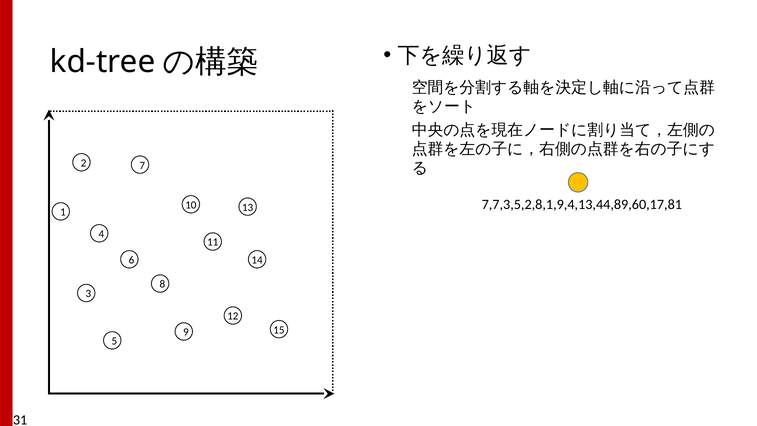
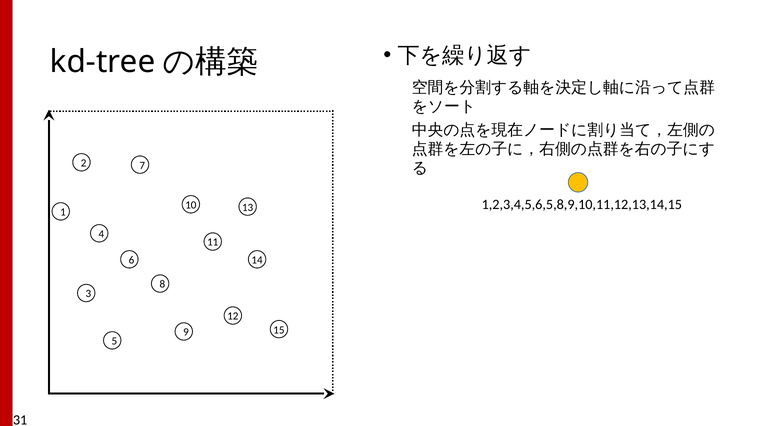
7,7,3,5,2,8,1,9,4,13,44,89,60,17,81: 7,7,3,5,2,8,1,9,4,13,44,89,60,17,81 -> 1,2,3,4,5,6,5,8,9,10,11,12,13,14,15 (582, 205)
